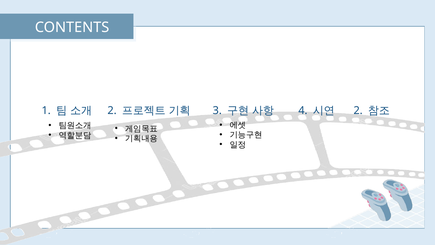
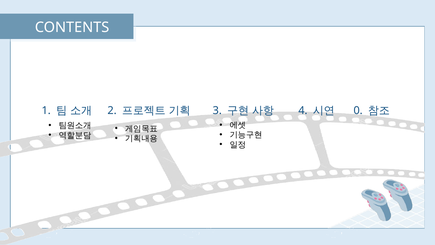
2: 2 -> 0 (358, 110)
